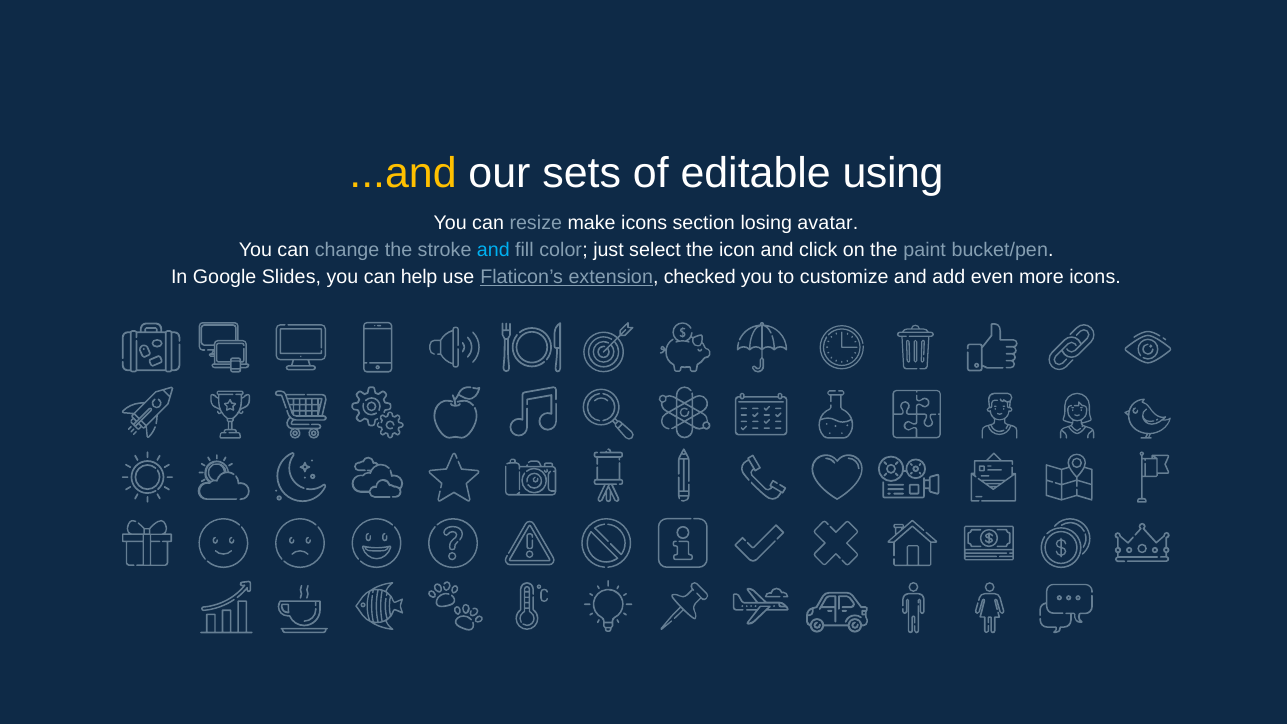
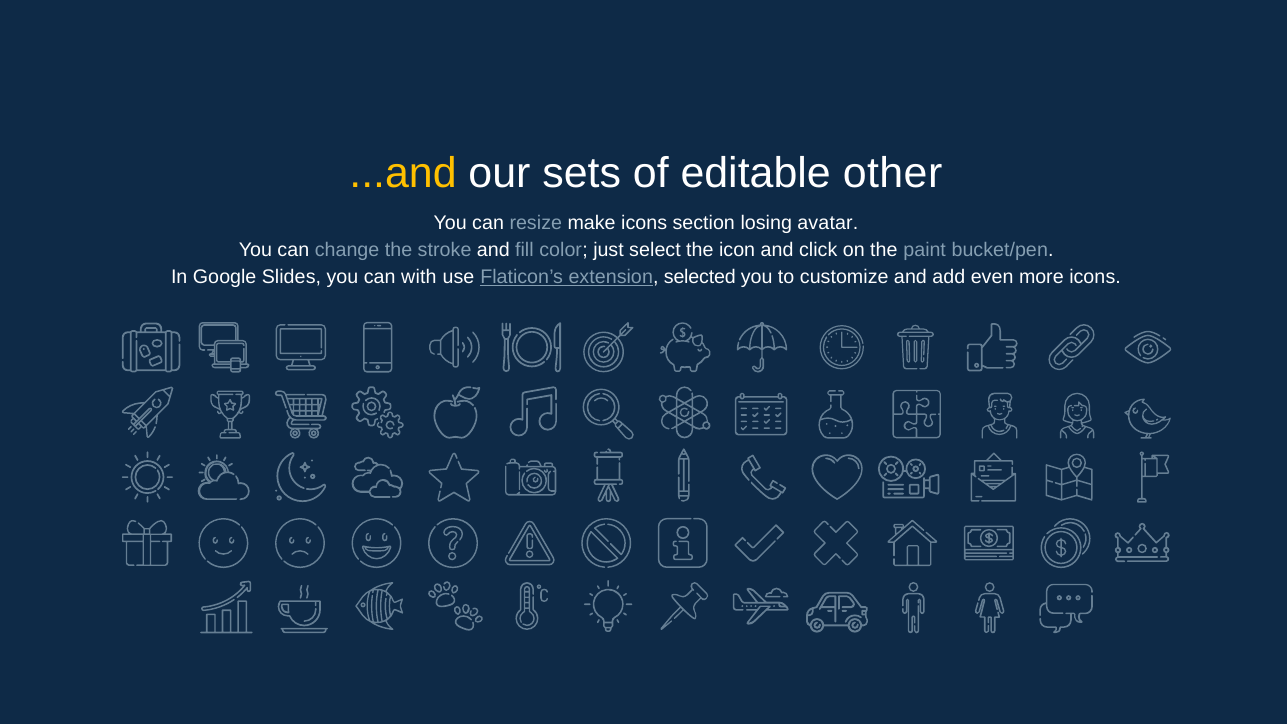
using: using -> other (893, 173)
and colour: light blue -> white (493, 250)
help: help -> with (419, 277)
checked: checked -> selected (700, 277)
